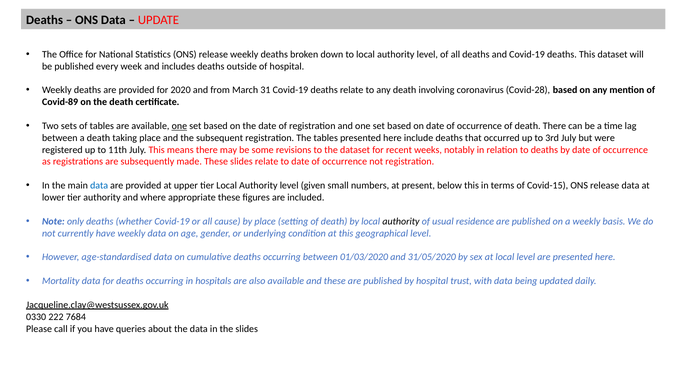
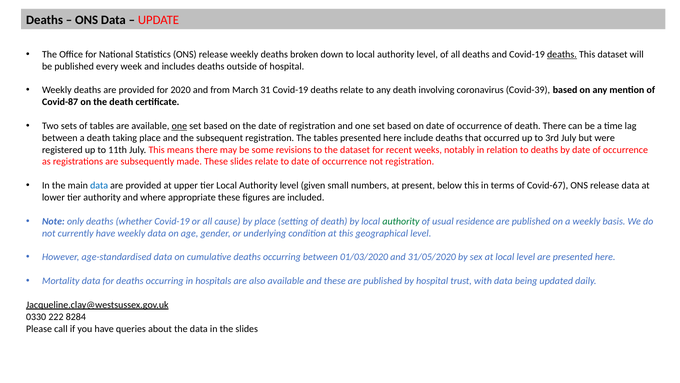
deaths underline: none -> present (562, 54)
Covid-28: Covid-28 -> Covid-39 (528, 90)
Covid-89: Covid-89 -> Covid-87 (60, 102)
Covid-15: Covid-15 -> Covid-67 (548, 185)
authority colour: black -> green (401, 221)
7684: 7684 -> 8284 (76, 316)
